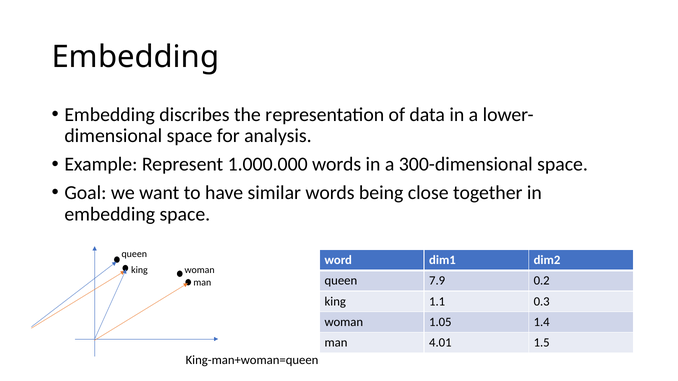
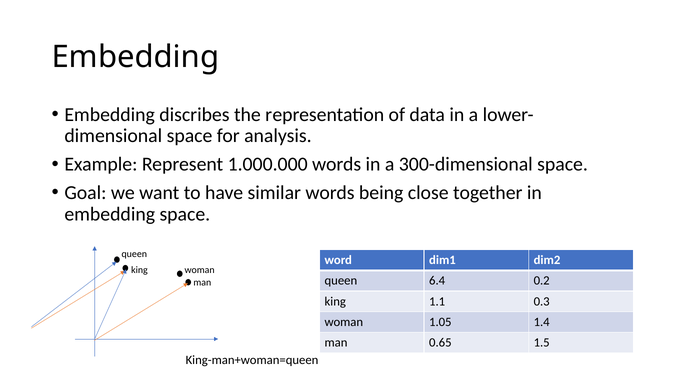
7.9: 7.9 -> 6.4 (437, 281)
4.01: 4.01 -> 0.65 (440, 343)
